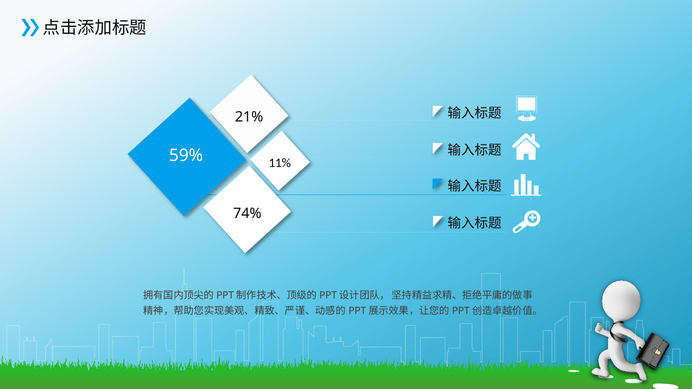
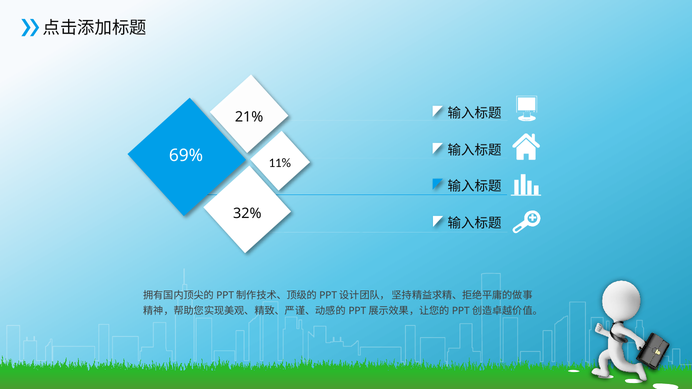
59%: 59% -> 69% (186, 156)
74%: 74% -> 32% (247, 214)
